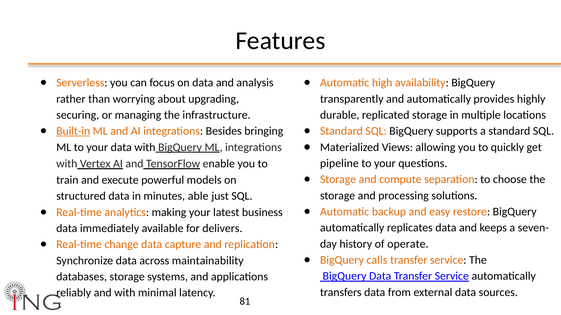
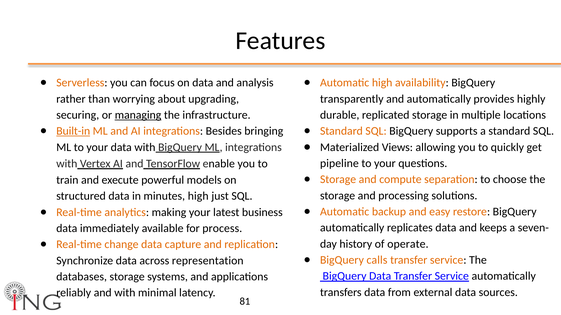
managing underline: none -> present (138, 115)
minutes able: able -> high (198, 196)
delivers: delivers -> process (222, 229)
maintainability: maintainability -> representation (208, 261)
